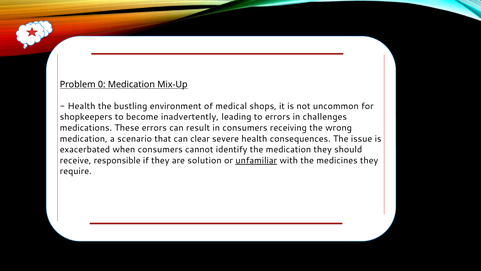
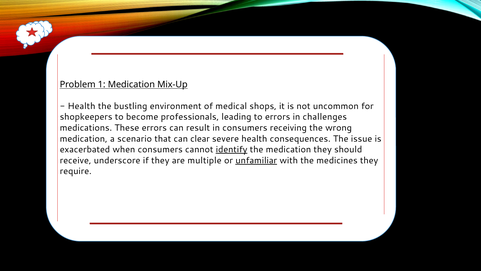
0: 0 -> 1 (102, 84)
inadvertently: inadvertently -> professionals (190, 117)
identify underline: none -> present (232, 149)
responsible: responsible -> underscore (117, 160)
solution: solution -> multiple (205, 160)
